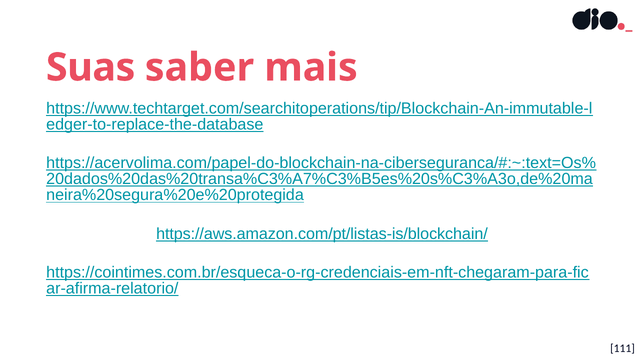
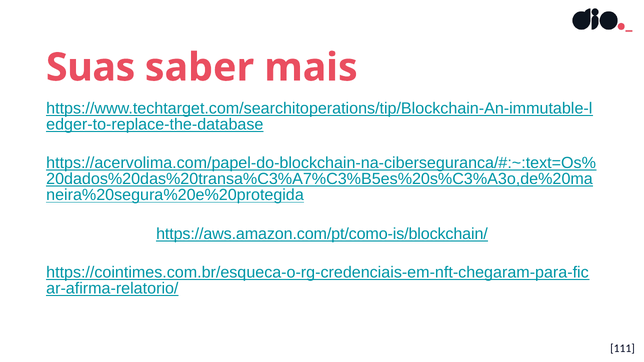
https://aws.amazon.com/pt/listas-is/blockchain/: https://aws.amazon.com/pt/listas-is/blockchain/ -> https://aws.amazon.com/pt/como-is/blockchain/ (322, 234)
